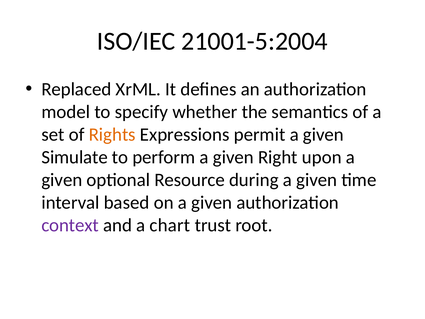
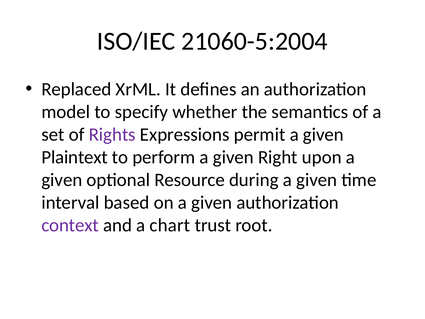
21001-5:2004: 21001-5:2004 -> 21060-5:2004 (254, 41)
Rights colour: orange -> purple (112, 135)
Simulate: Simulate -> Plaintext (75, 157)
